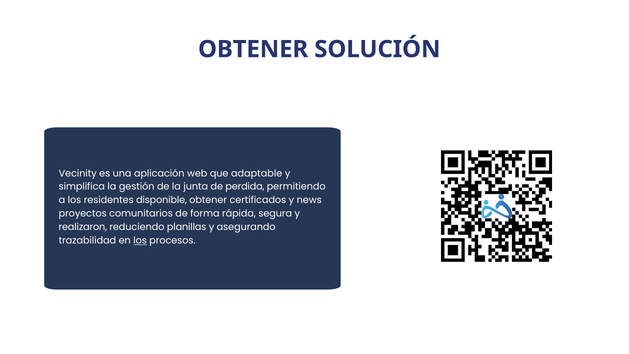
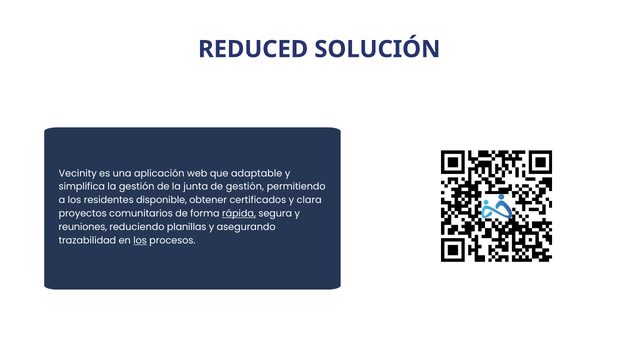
OBTENER: OBTENER -> REDUCED (253, 49)
de perdida: perdida -> gestión (245, 187)
news: news -> clara (309, 200)
rápida underline: none -> present (239, 214)
realizaron: realizaron -> reuniones (83, 227)
